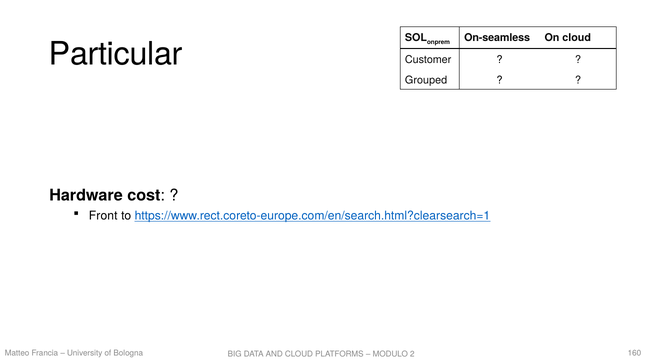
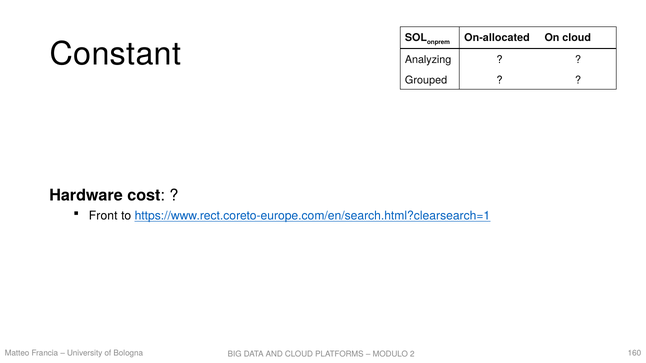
On-seamless: On-seamless -> On-allocated (497, 38)
Particular: Particular -> Constant (115, 54)
Customer: Customer -> Analyzing (428, 60)
